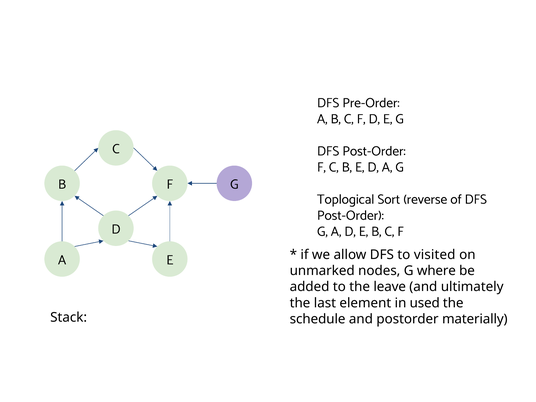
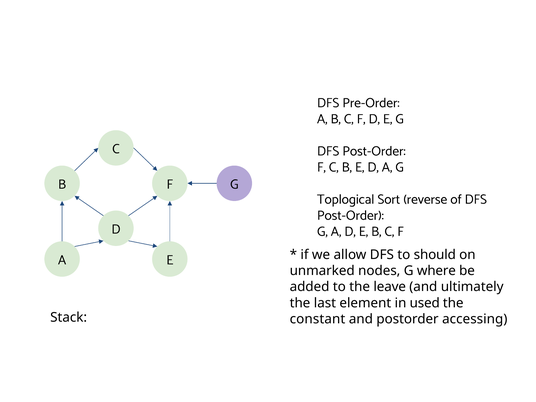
visited: visited -> should (435, 255)
schedule: schedule -> constant (317, 319)
materially: materially -> accessing (475, 319)
